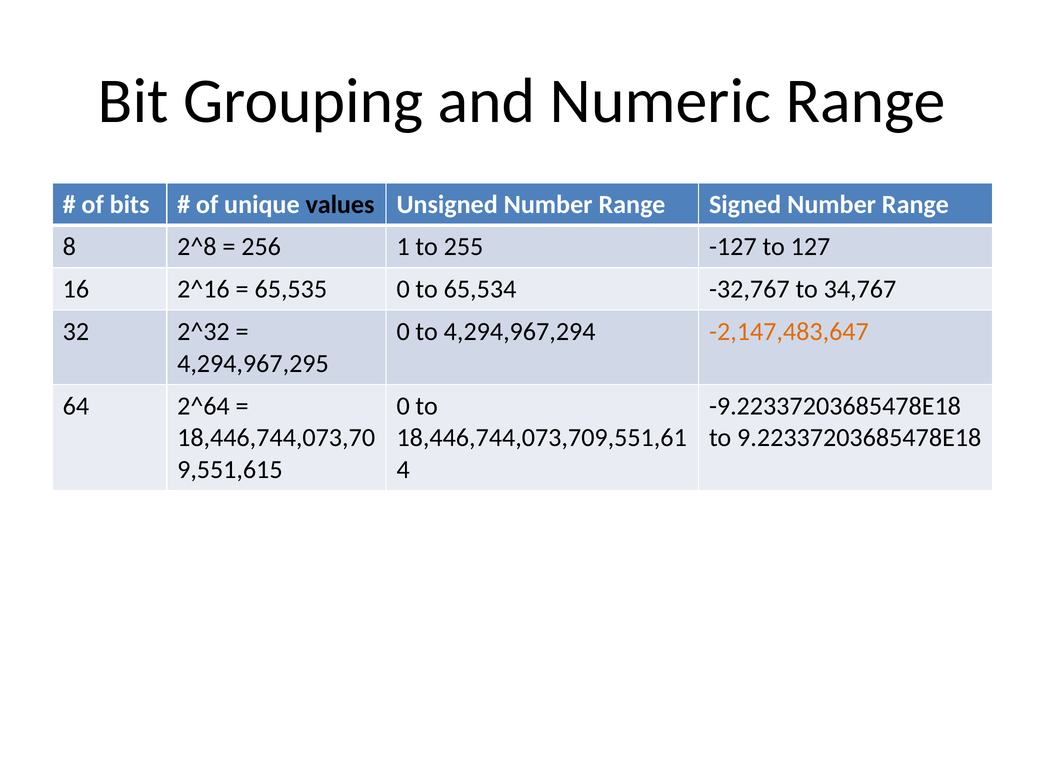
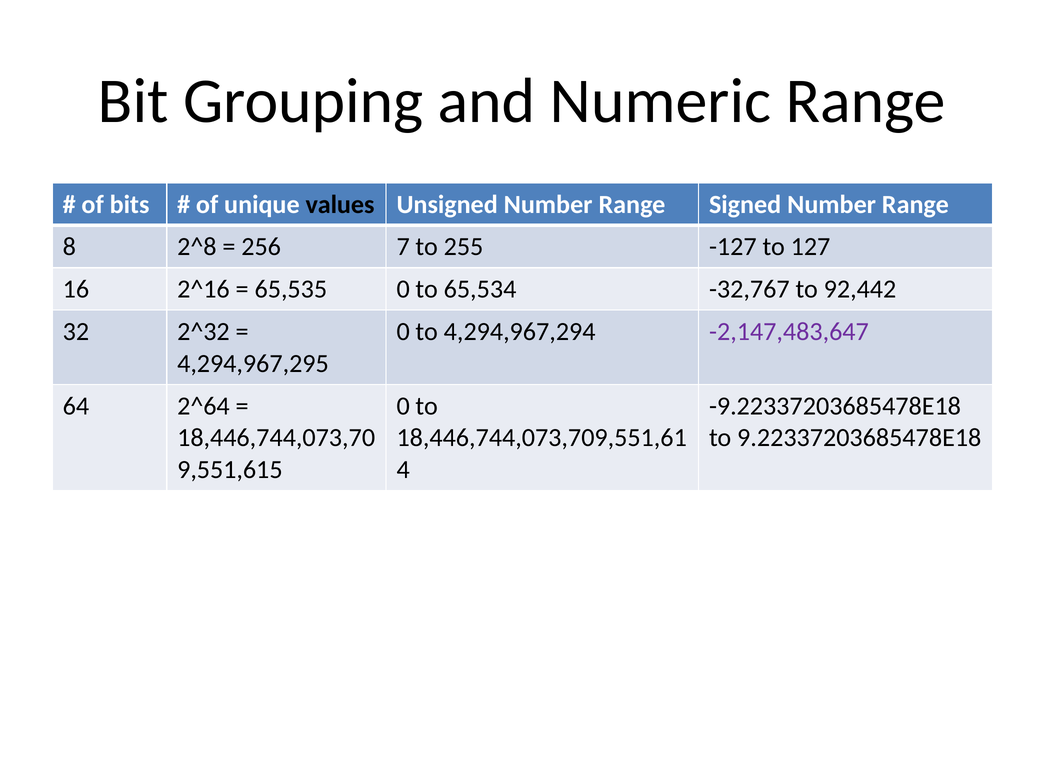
1: 1 -> 7 (403, 247)
34,767: 34,767 -> 92,442 (860, 289)
-2,147,483,647 colour: orange -> purple (789, 331)
